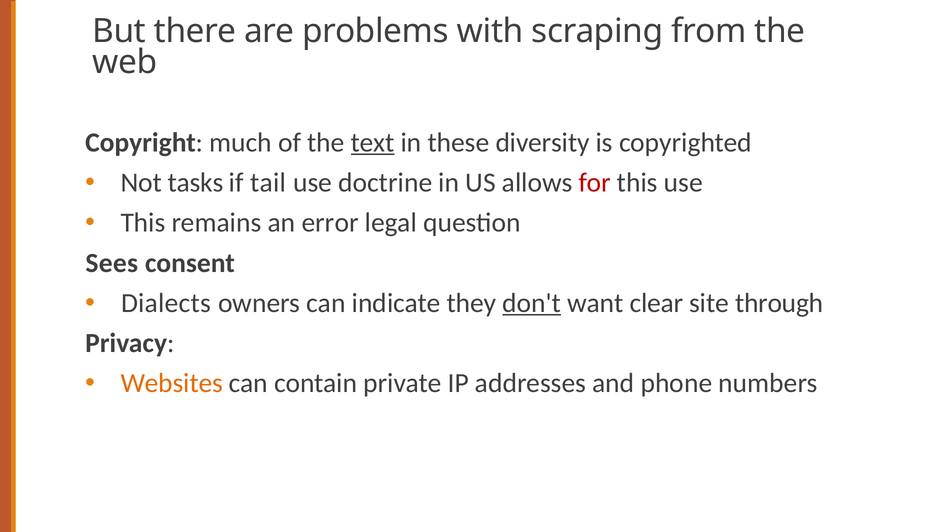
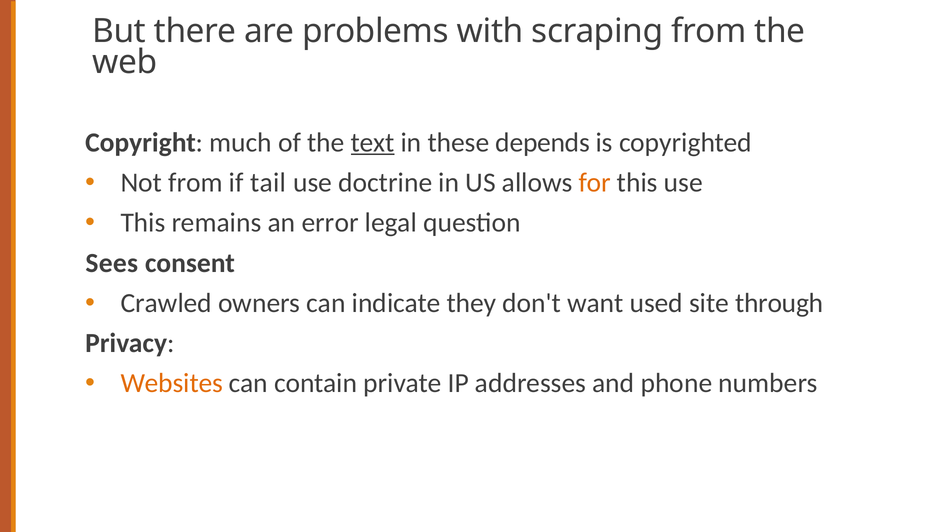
diversity: diversity -> depends (543, 142)
Not tasks: tasks -> from (196, 183)
for colour: red -> orange (595, 183)
Dialects: Dialects -> Crawled (166, 303)
don't underline: present -> none (532, 303)
clear: clear -> used (656, 303)
